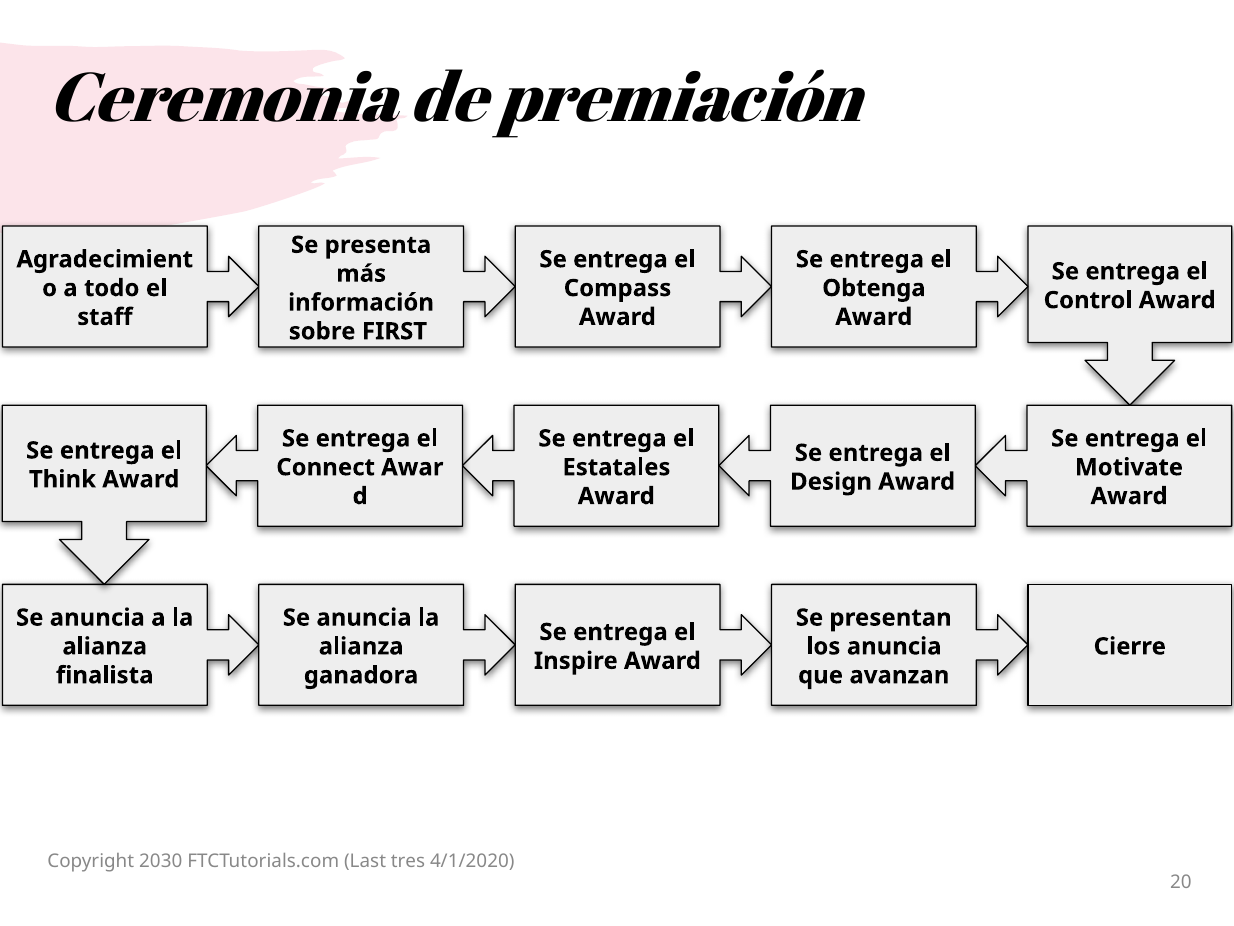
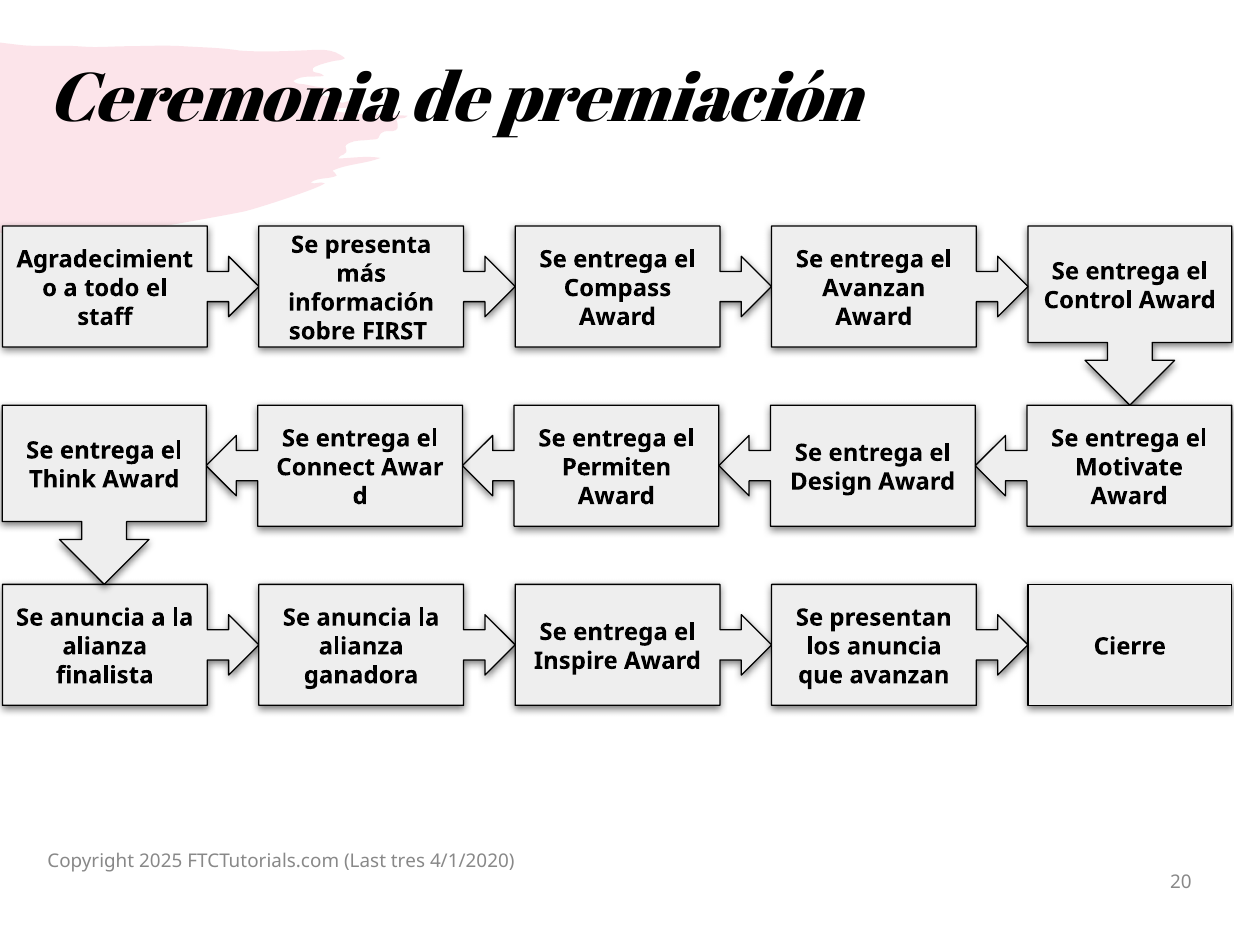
Obtenga: Obtenga -> Avanzan (874, 288)
Estatales: Estatales -> Permiten (617, 467)
2030: 2030 -> 2025 (161, 861)
